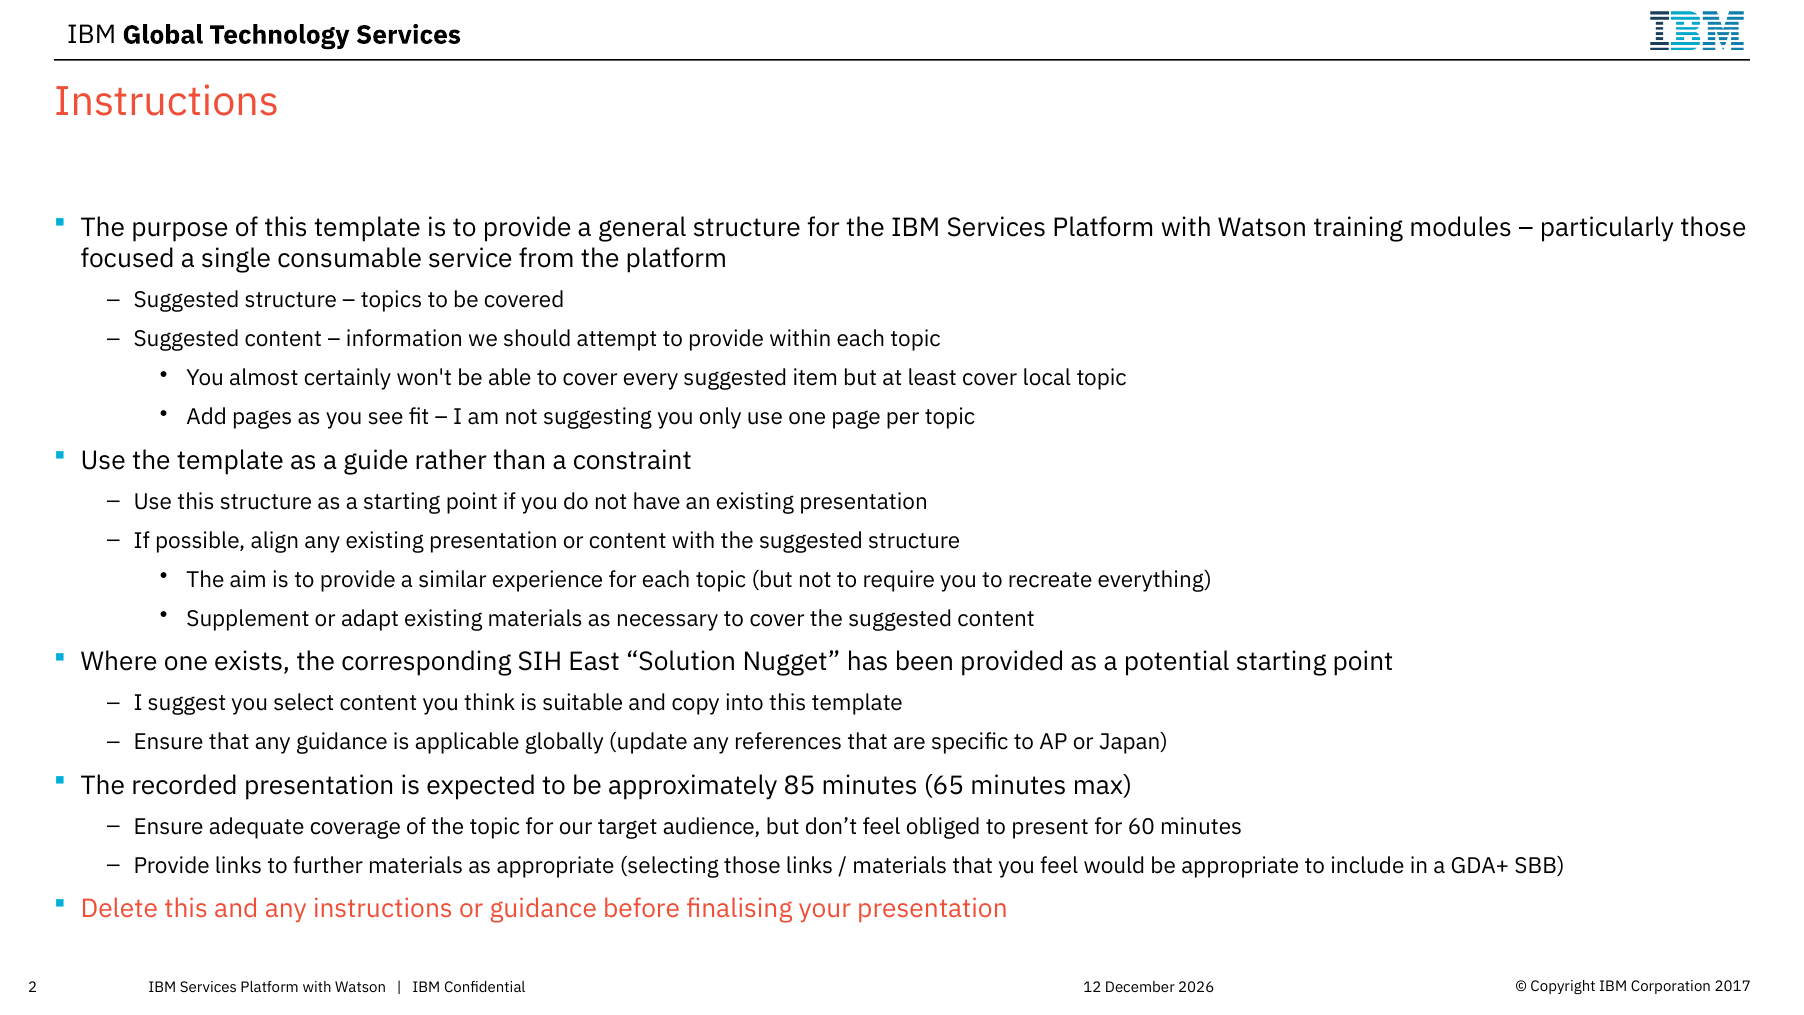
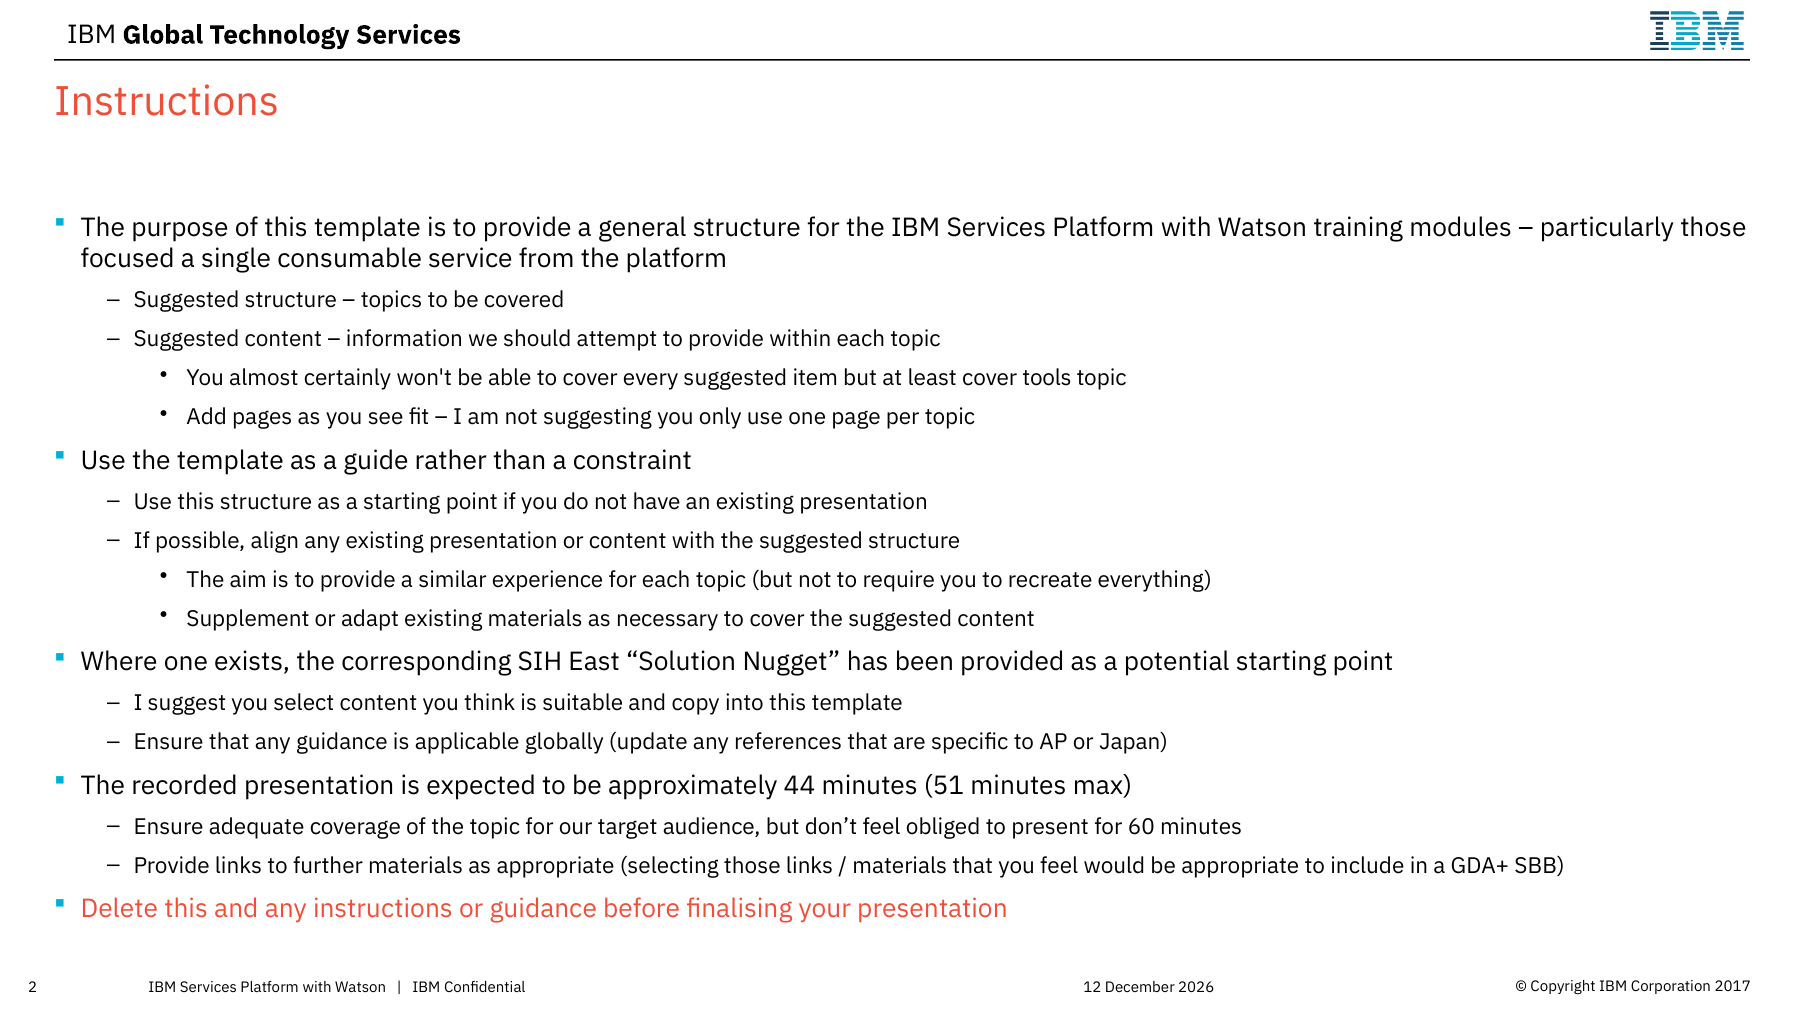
local: local -> tools (1047, 378)
85: 85 -> 44 (800, 785)
65: 65 -> 51 (944, 785)
